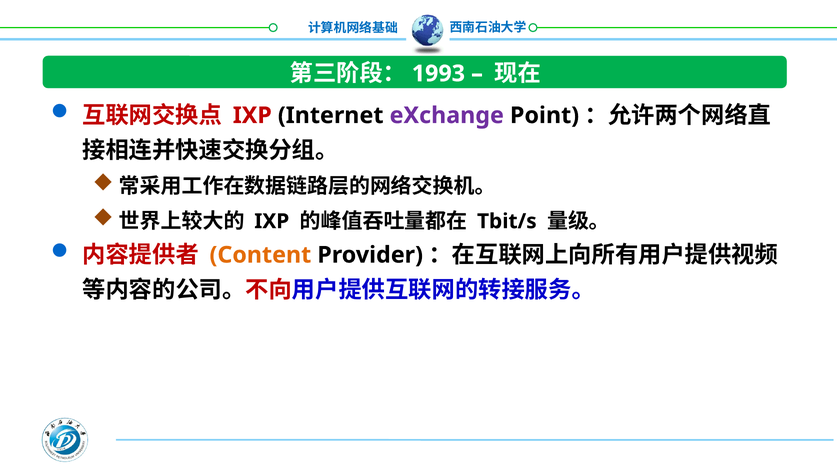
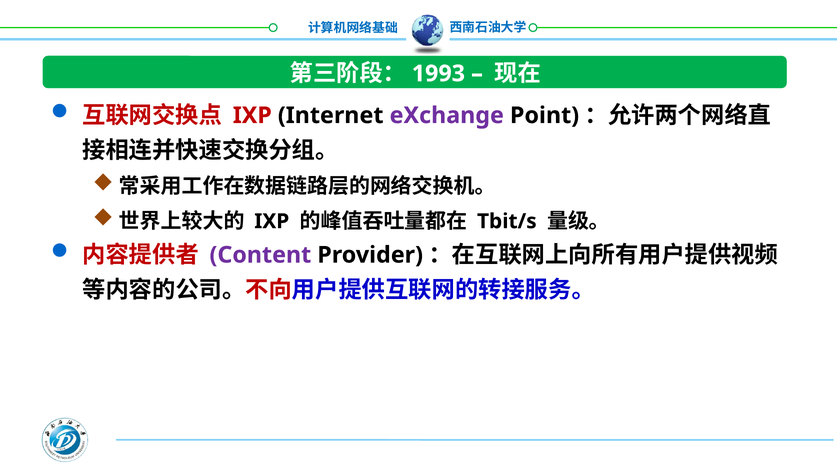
Content colour: orange -> purple (260, 255)
